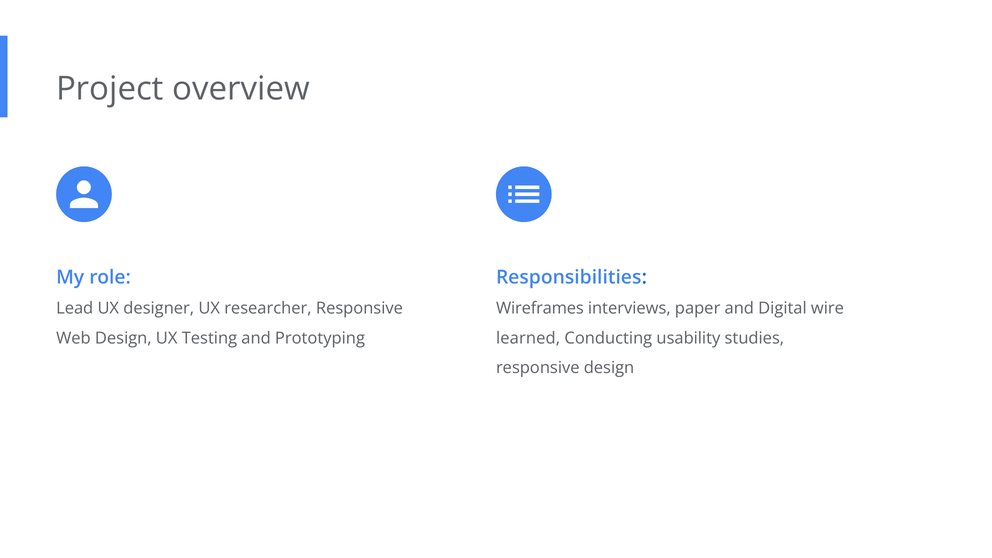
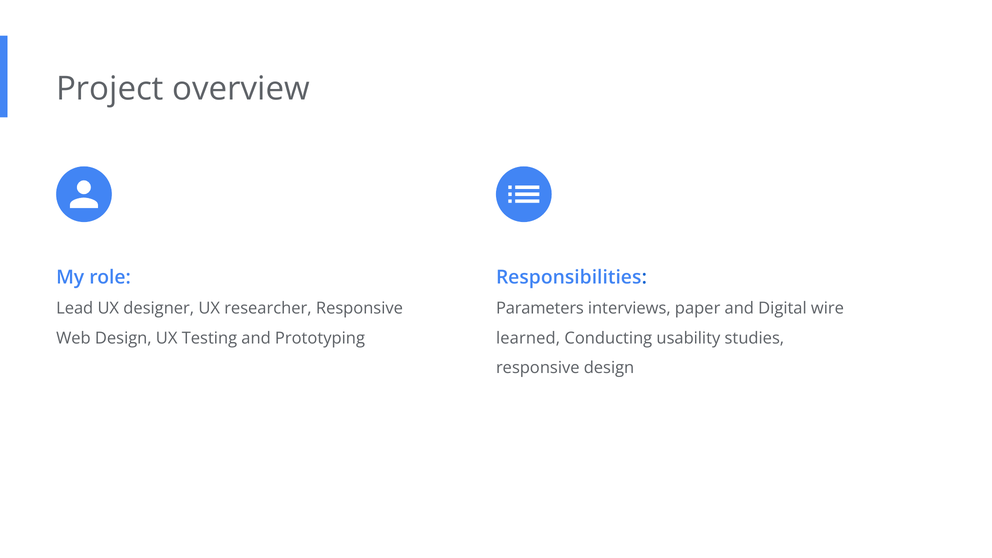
Wireframes: Wireframes -> Parameters (540, 308)
